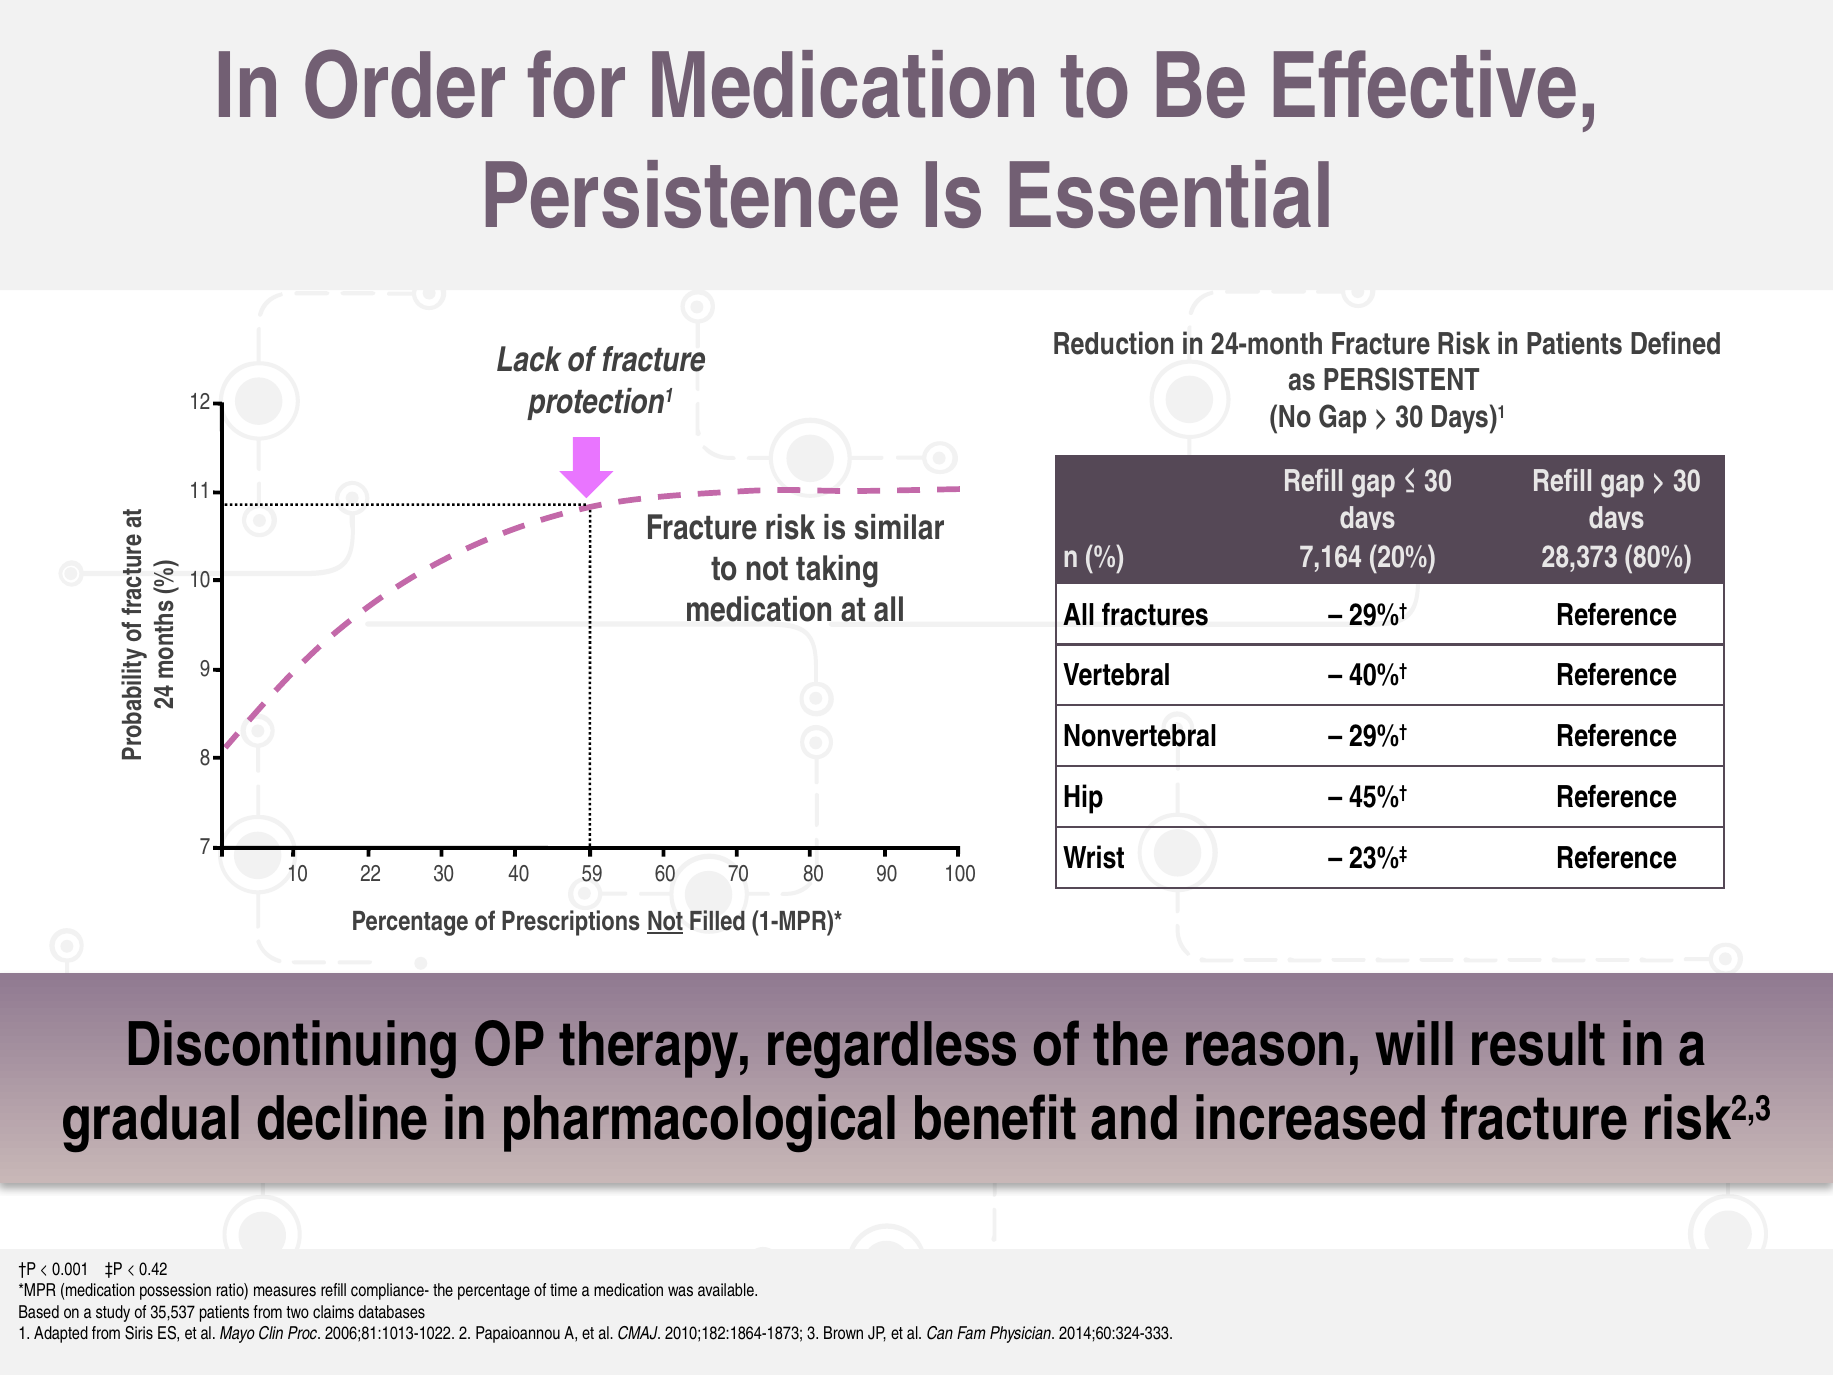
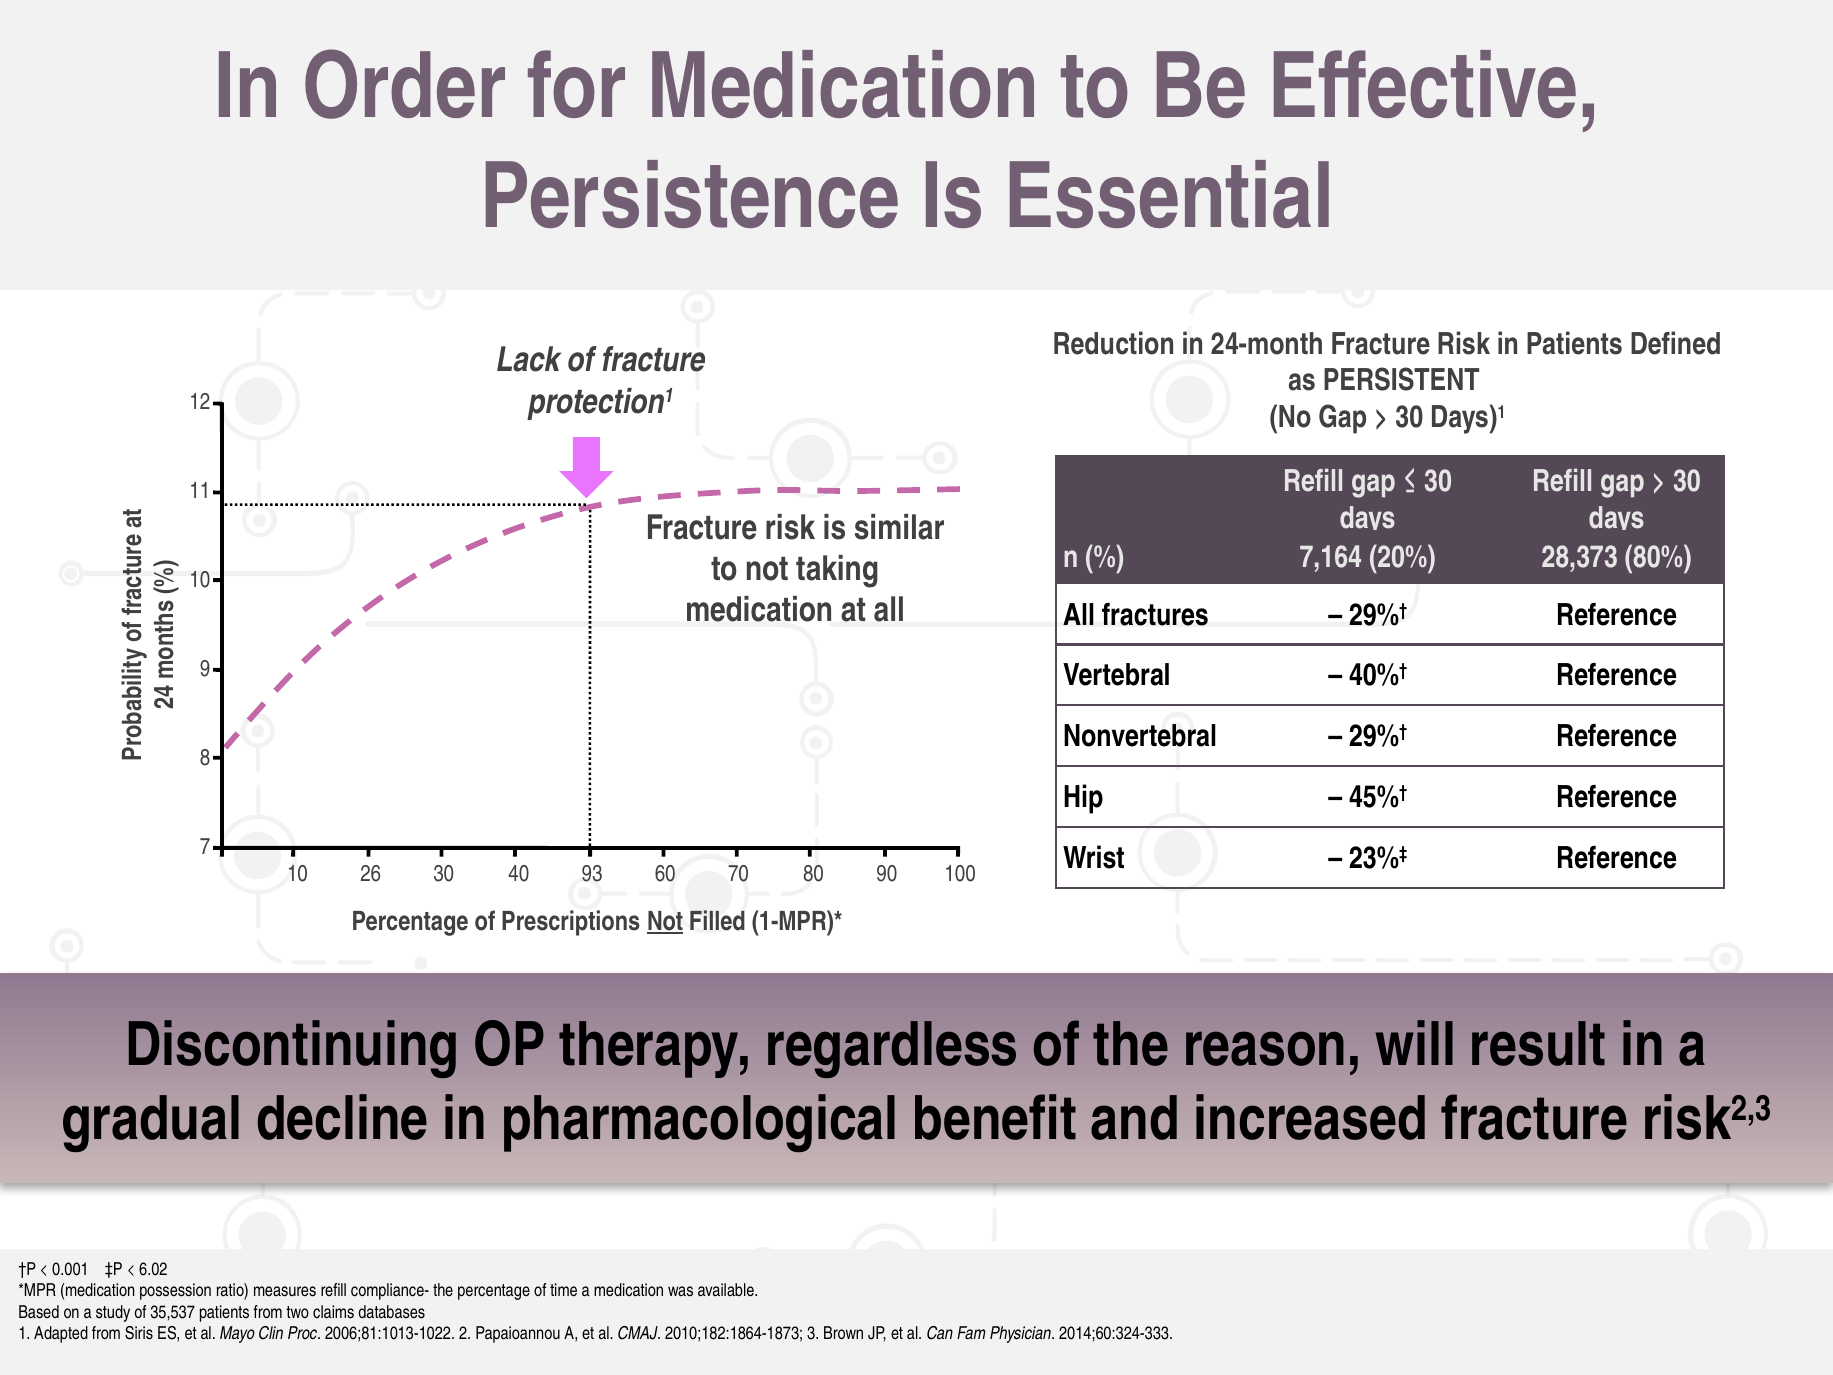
22: 22 -> 26 (371, 874)
59: 59 -> 93 (592, 874)
0.42: 0.42 -> 6.02 (153, 1269)
